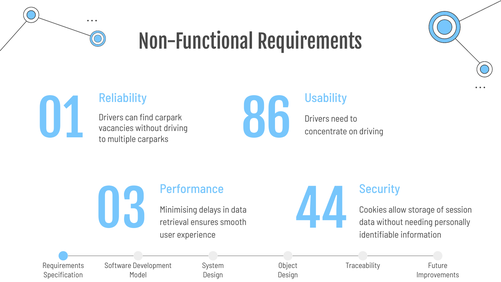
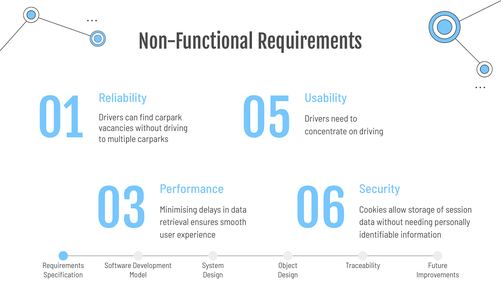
86: 86 -> 05 (266, 121)
44: 44 -> 06 (321, 211)
